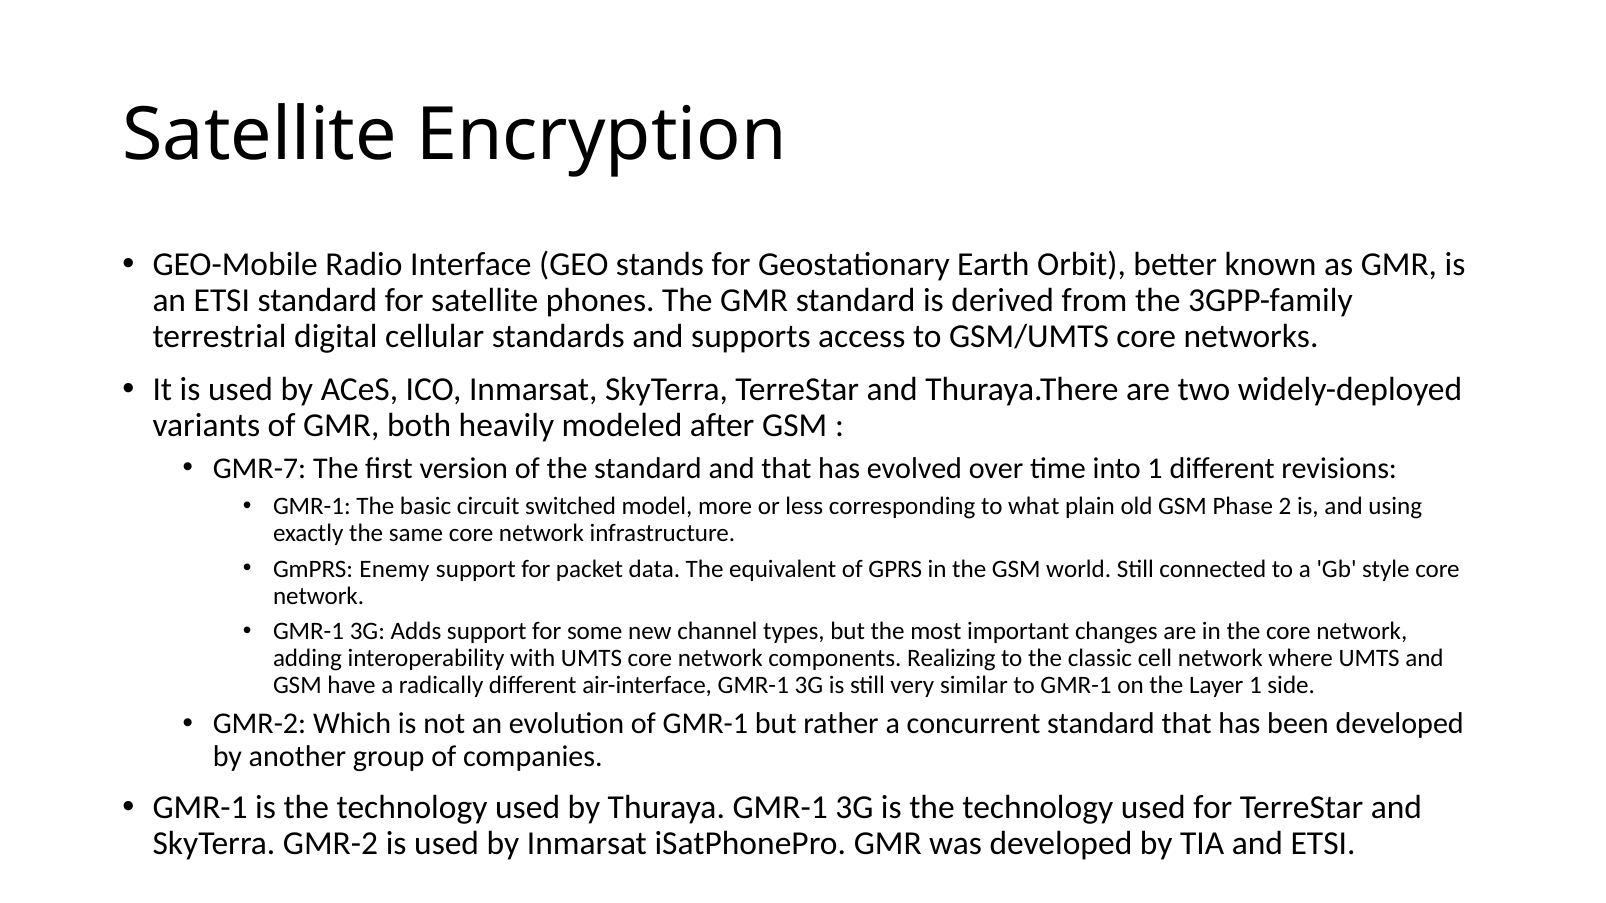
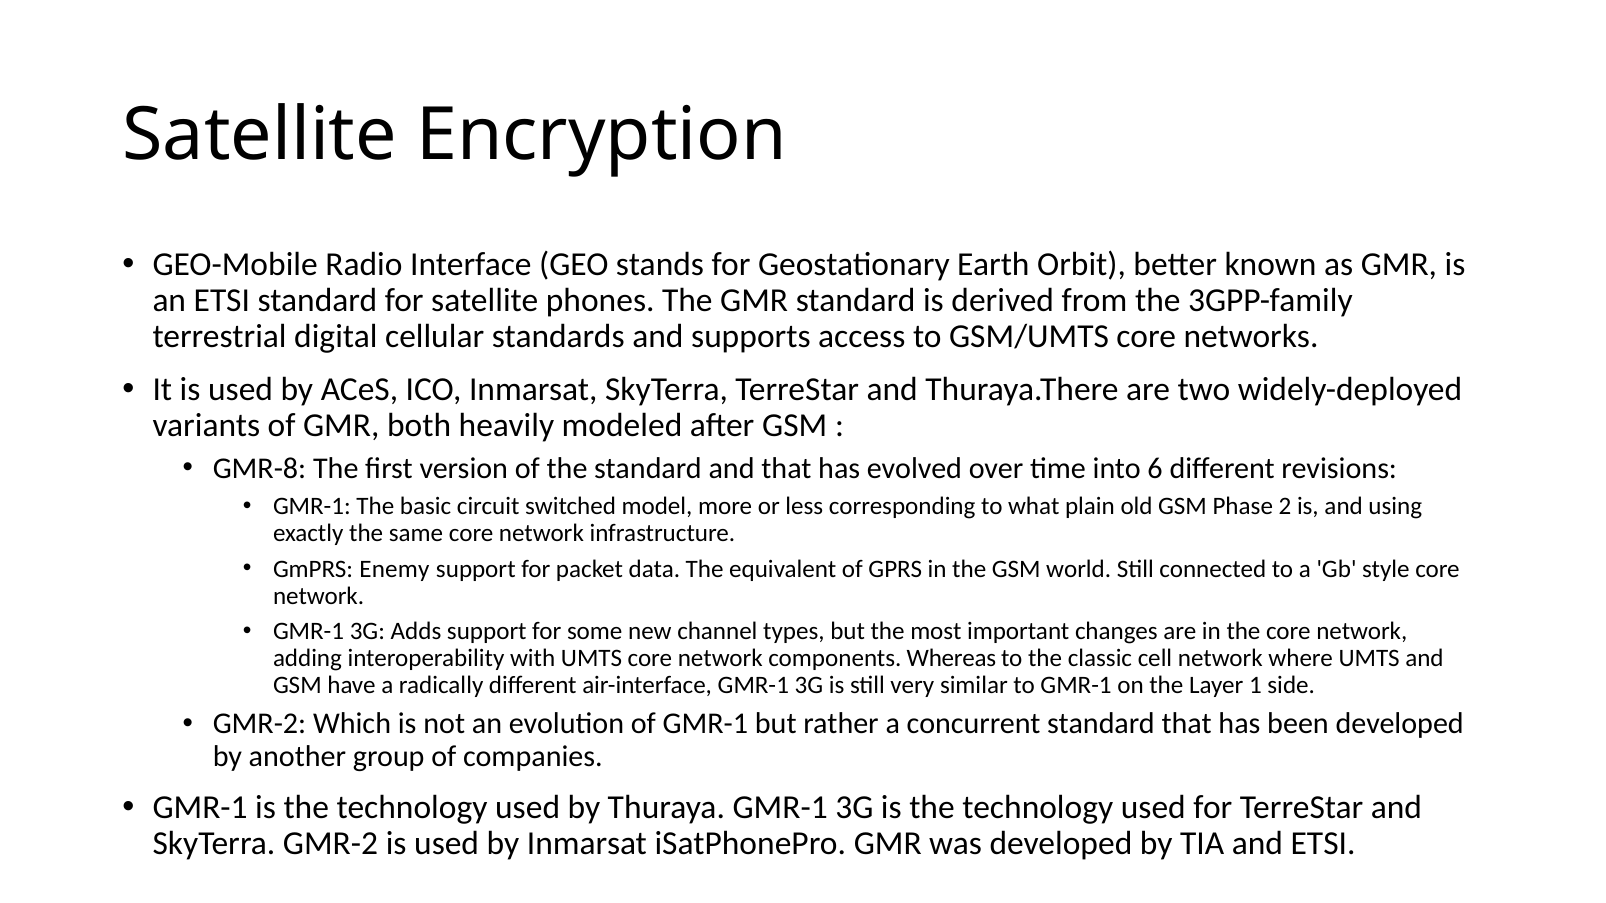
GMR-7: GMR-7 -> GMR-8 (260, 468)
into 1: 1 -> 6 (1155, 468)
Realizing: Realizing -> Whereas (951, 659)
